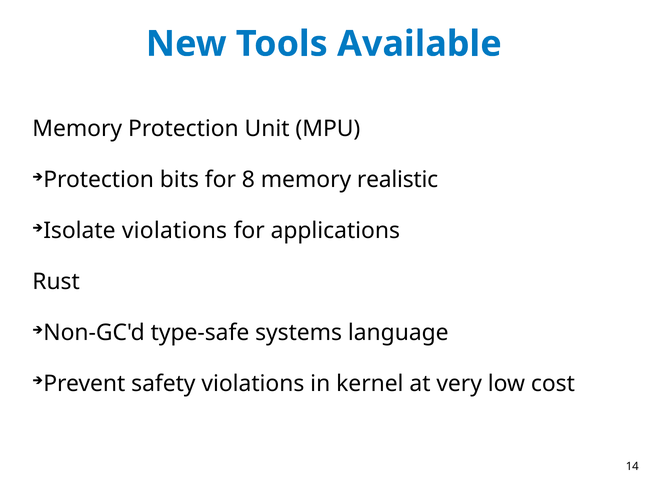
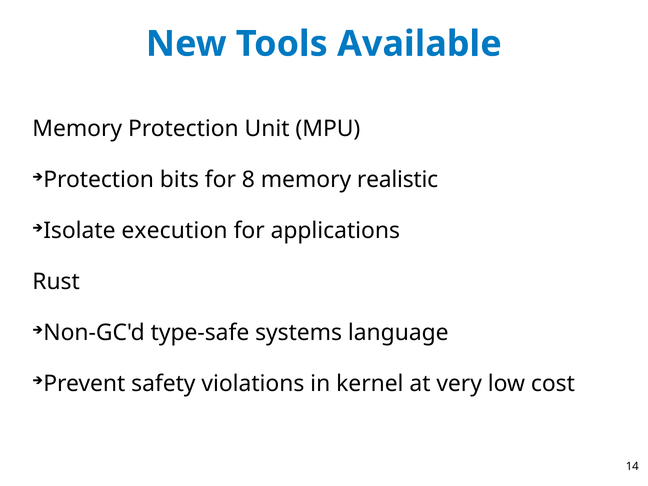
violations: violations -> execution (175, 231)
